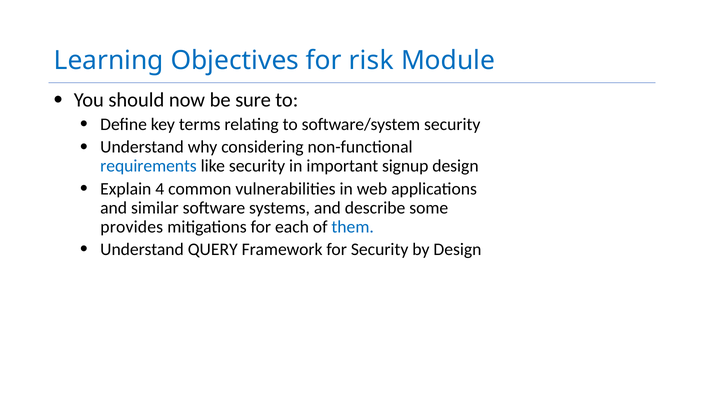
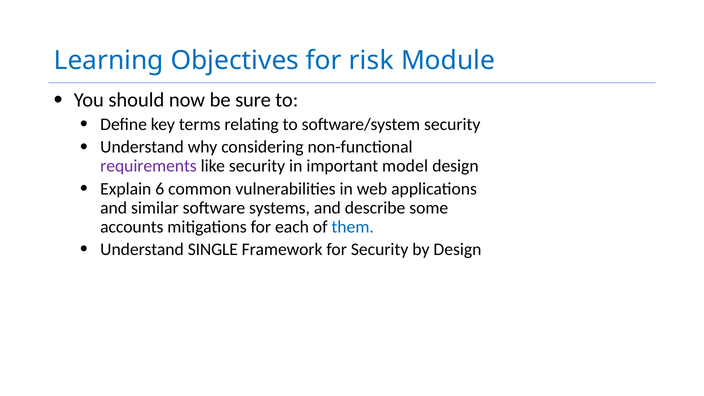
requirements colour: blue -> purple (148, 166)
signup: signup -> model (405, 166)
4: 4 -> 6 (160, 189)
provides: provides -> accounts (132, 227)
QUERY: QUERY -> SINGLE (213, 249)
